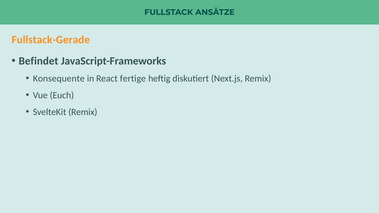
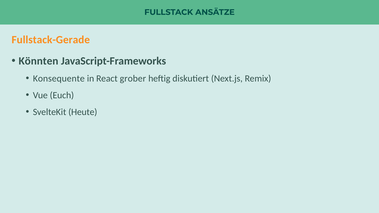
Befindet: Befindet -> Könnten (39, 61)
fertige: fertige -> grober (133, 79)
SvelteKit Remix: Remix -> Heute (83, 112)
